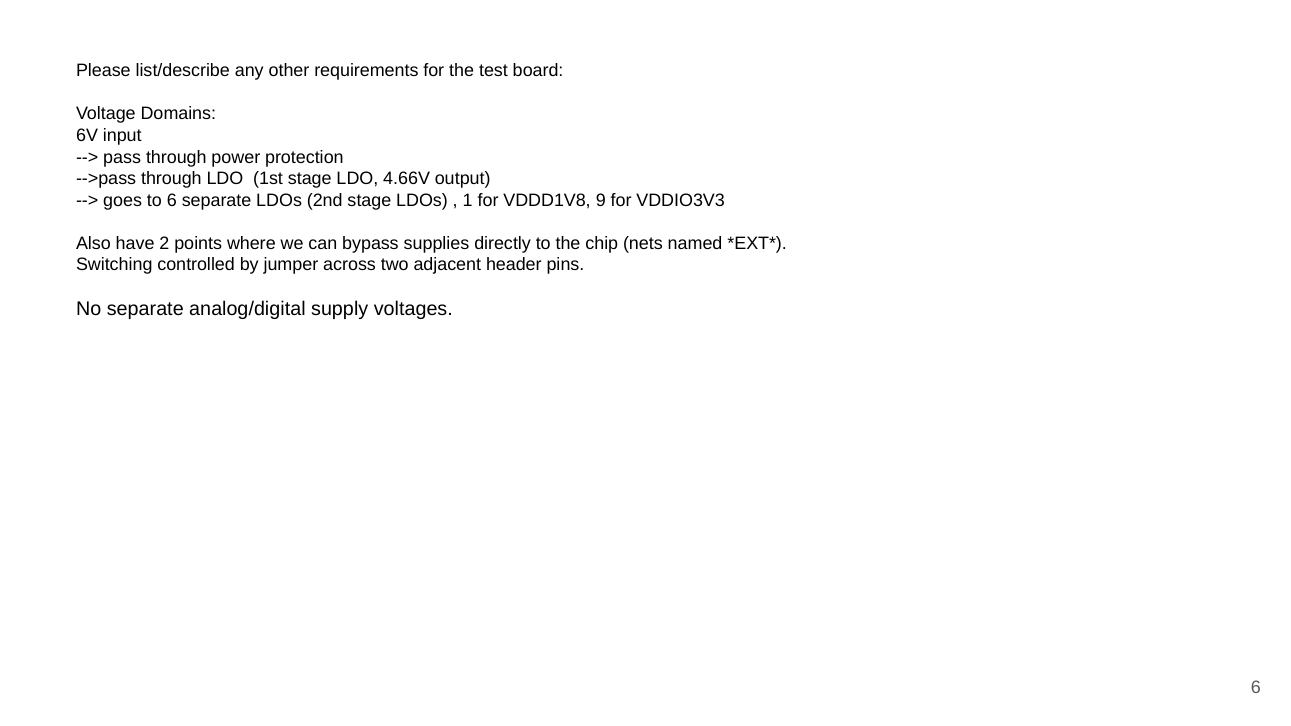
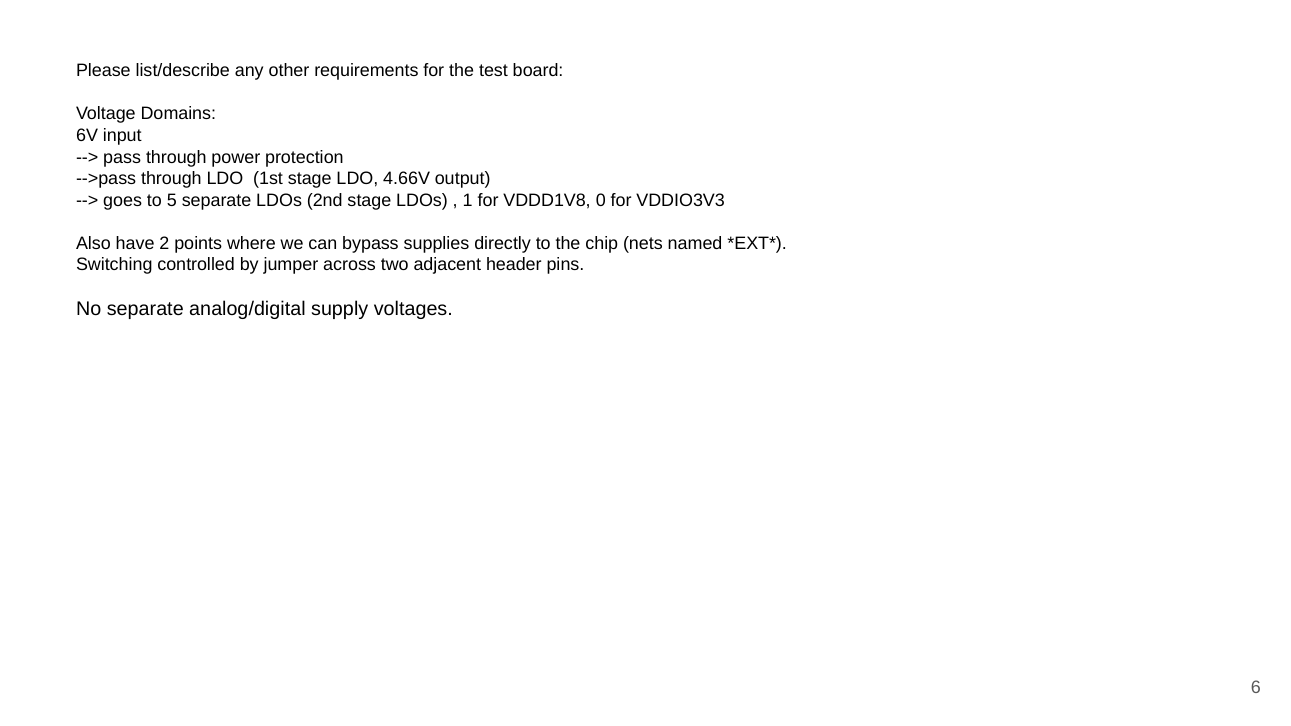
to 6: 6 -> 5 (172, 200)
9: 9 -> 0 (601, 200)
